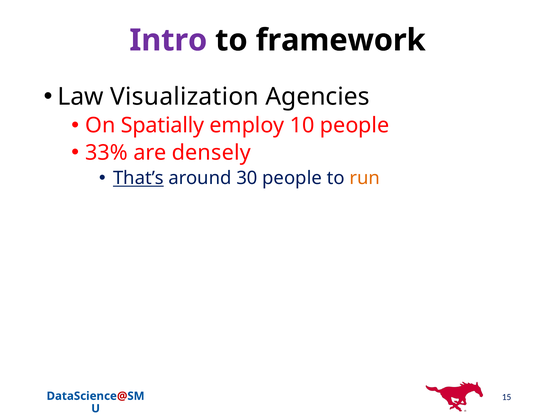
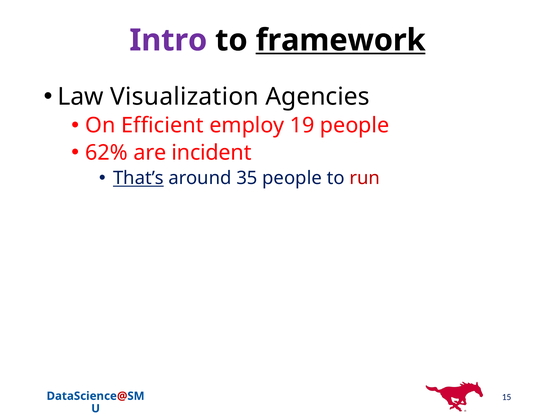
framework underline: none -> present (341, 40)
Spatially: Spatially -> Efficient (162, 126)
10: 10 -> 19 (302, 126)
33%: 33% -> 62% (107, 153)
densely: densely -> incident (212, 153)
30: 30 -> 35 (247, 178)
run colour: orange -> red (365, 178)
